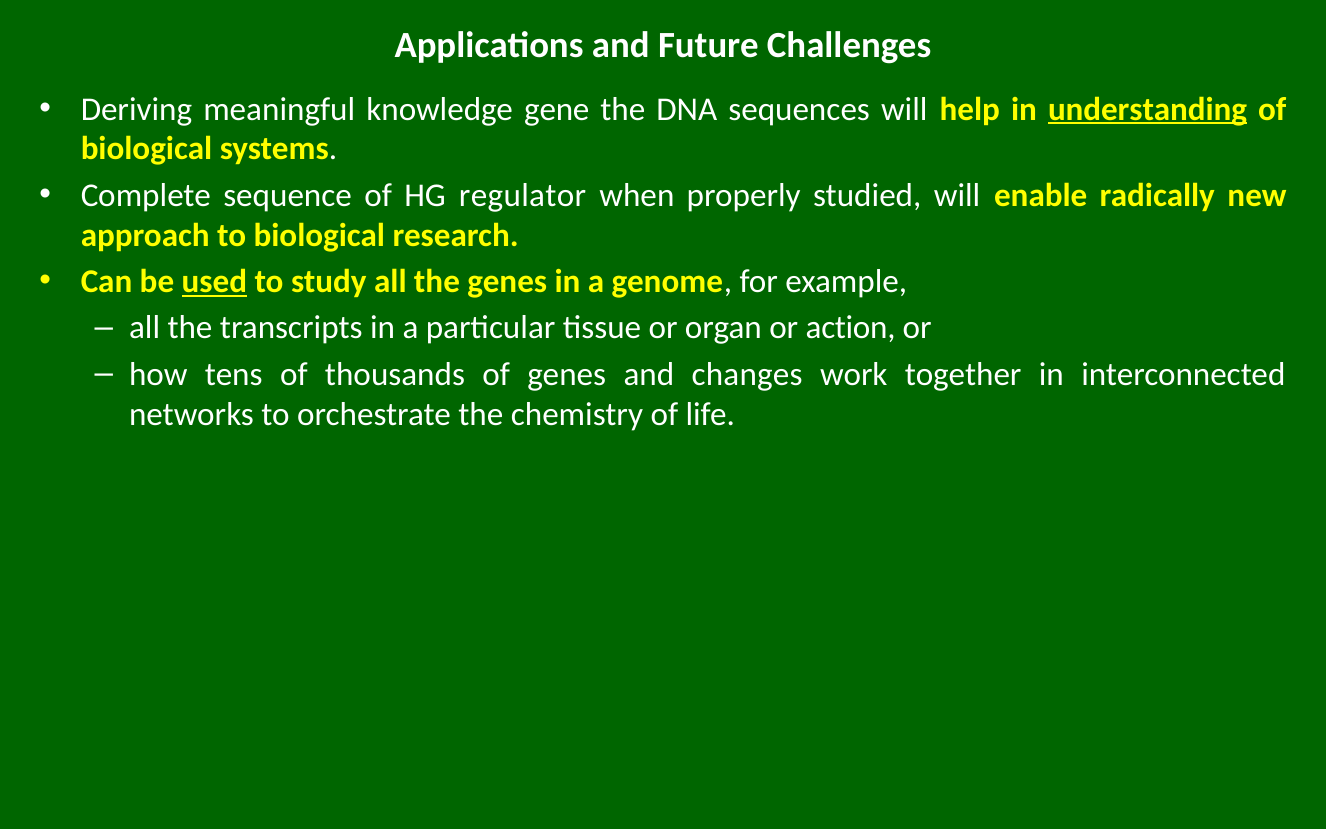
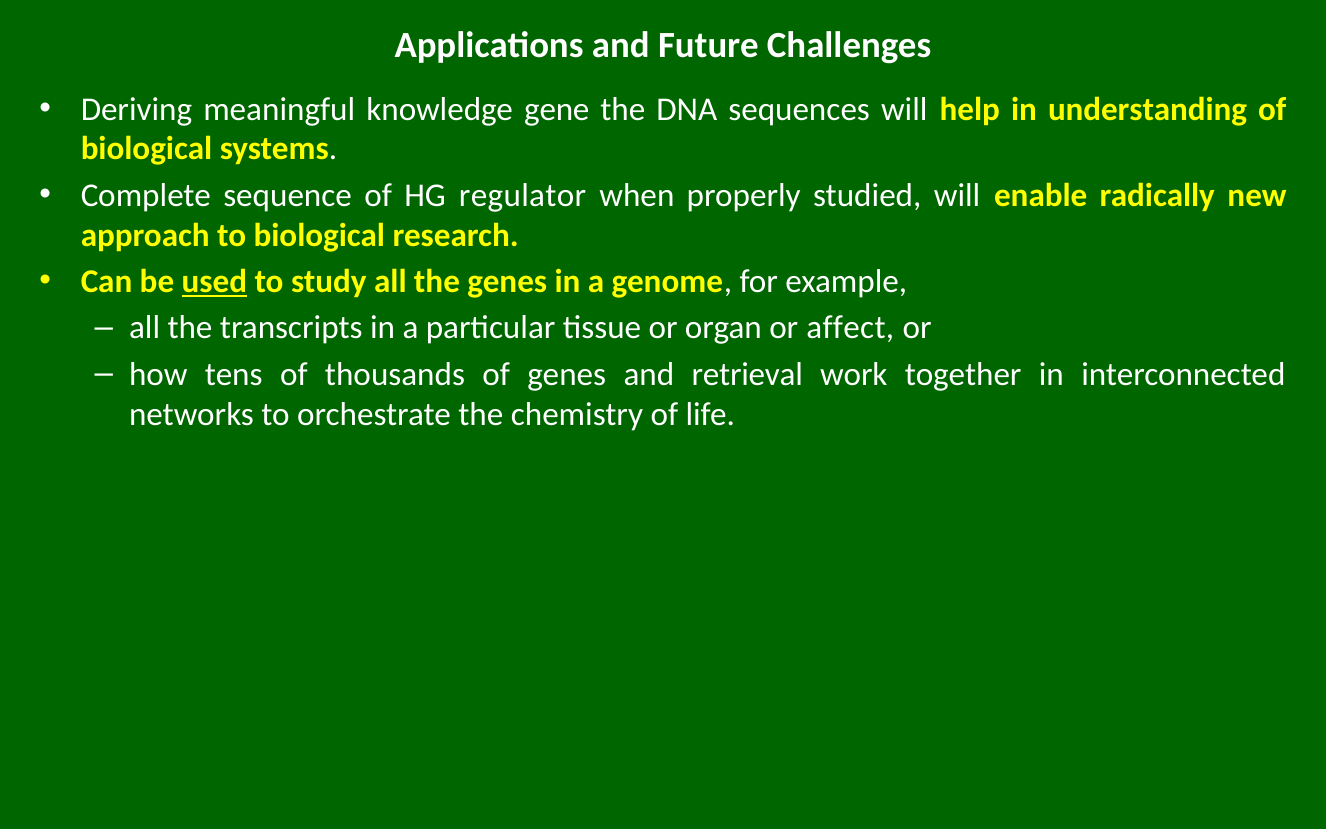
understanding underline: present -> none (1148, 109)
action: action -> affect (850, 328)
changes: changes -> retrieval (747, 374)
